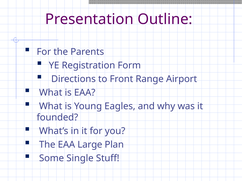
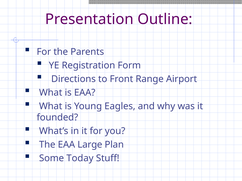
Single: Single -> Today (80, 159)
